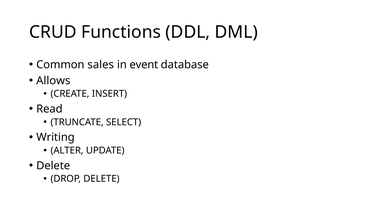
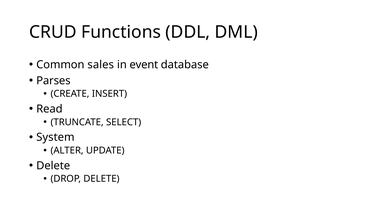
Allows: Allows -> Parses (53, 81)
Writing: Writing -> System (55, 137)
